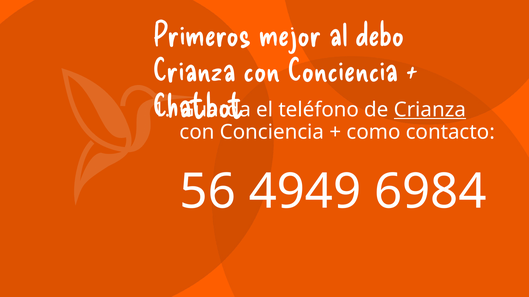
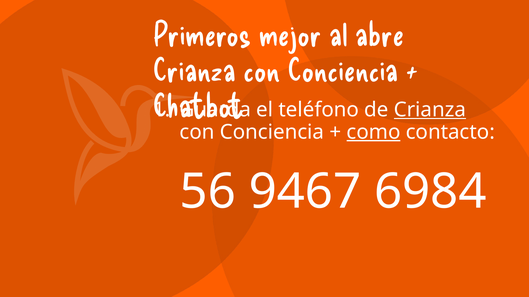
debo: debo -> abre (380, 35)
como underline: none -> present (374, 132)
4949: 4949 -> 9467 (305, 192)
